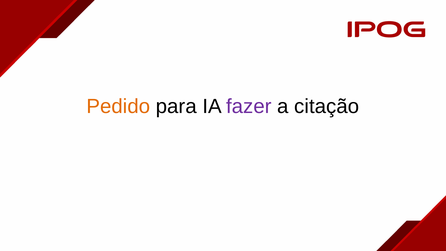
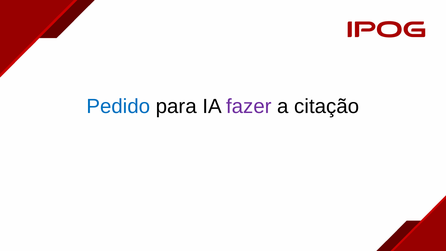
Pedido colour: orange -> blue (118, 107)
